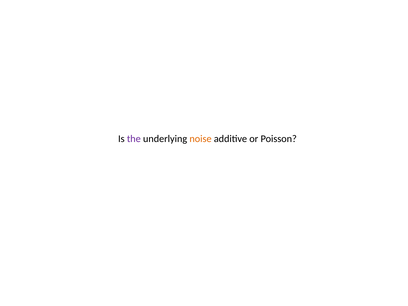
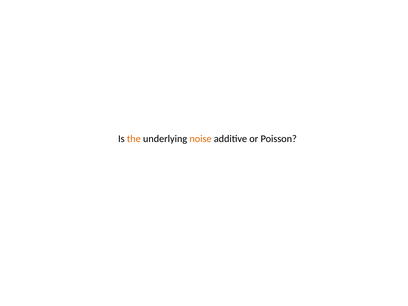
the colour: purple -> orange (134, 139)
